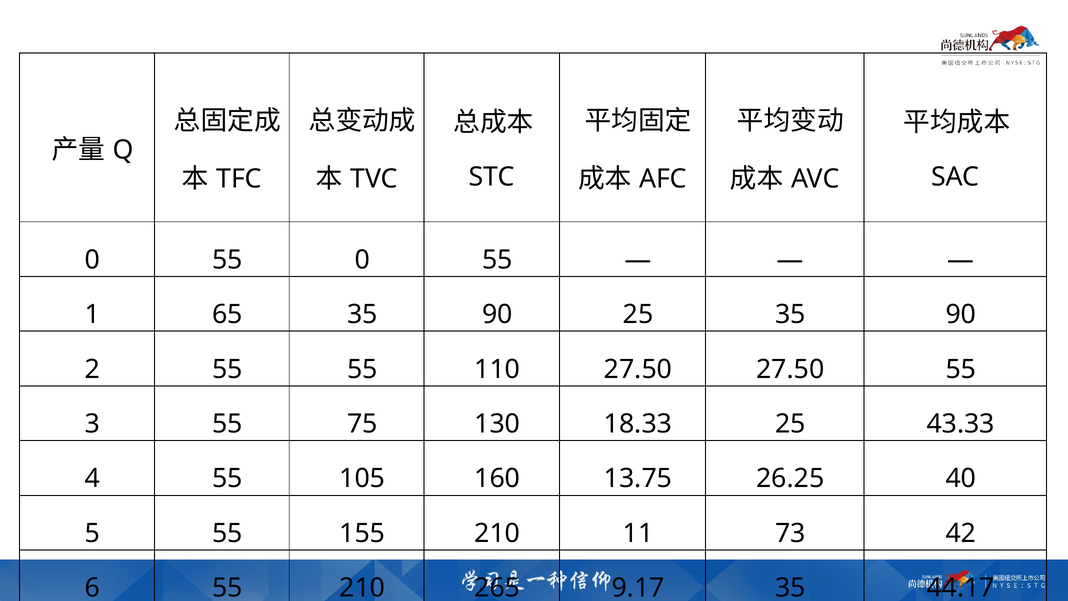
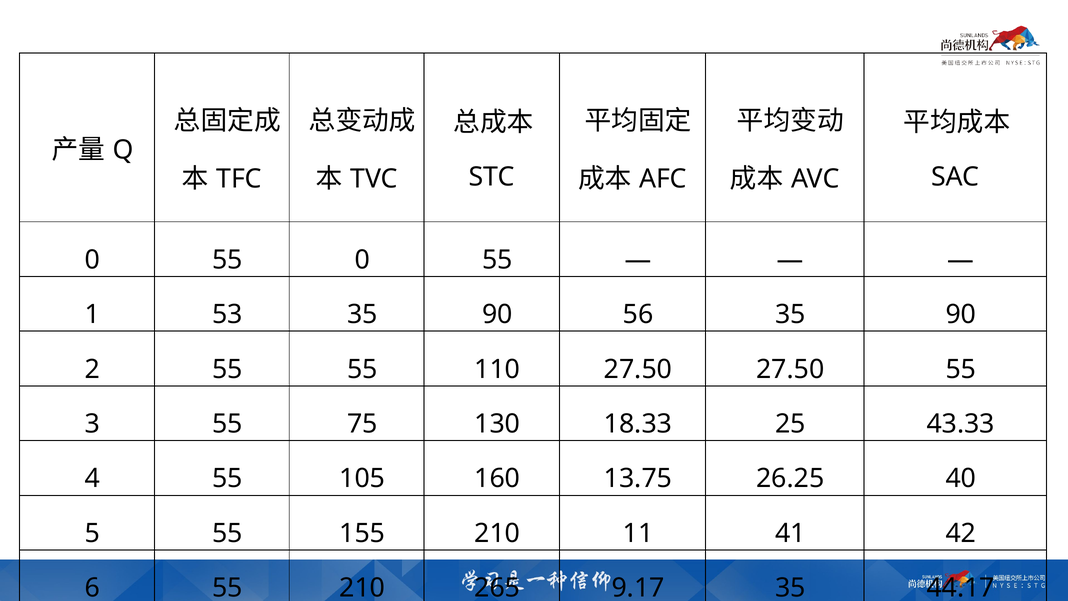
65: 65 -> 53 (227, 314)
90 25: 25 -> 56 (638, 314)
73: 73 -> 41 (790, 533)
